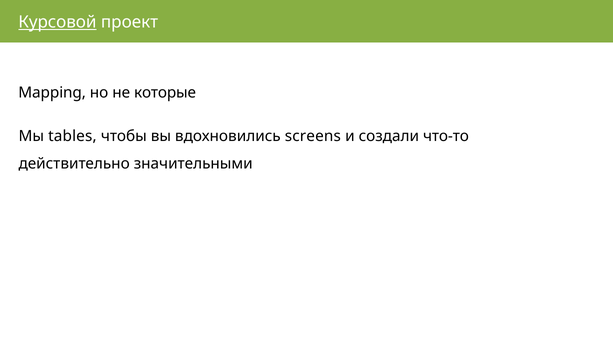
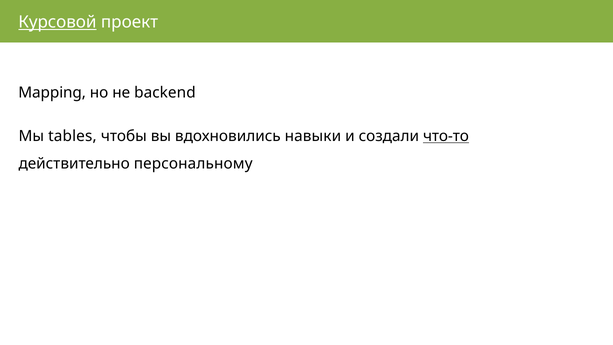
которые: которые -> backend (165, 93)
screens: screens -> навыки (313, 136)
что-то underline: none -> present (446, 136)
значительными: значительными -> персональному (193, 164)
